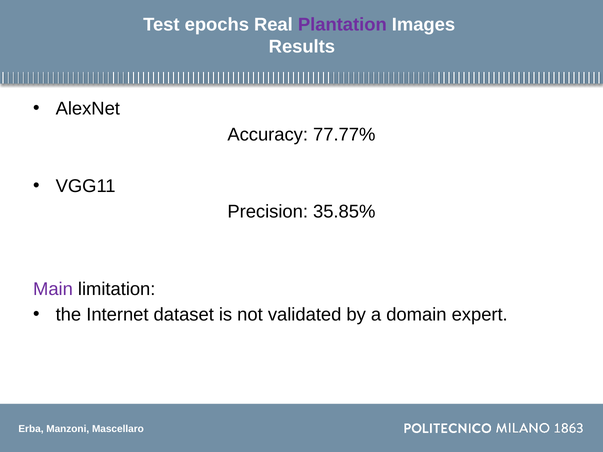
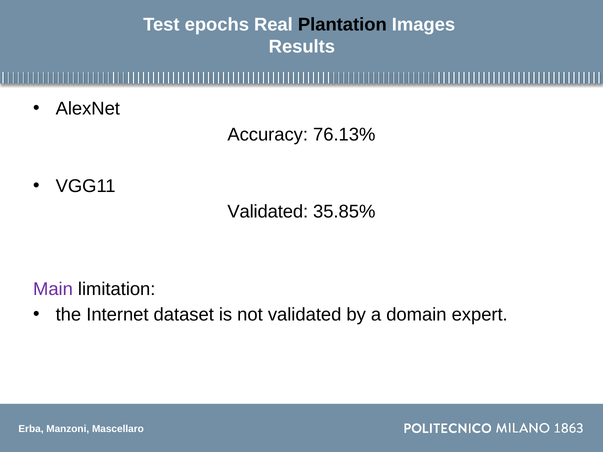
Plantation colour: purple -> black (342, 25)
77.77%: 77.77% -> 76.13% (344, 135)
Precision: Precision -> Validated (268, 212)
